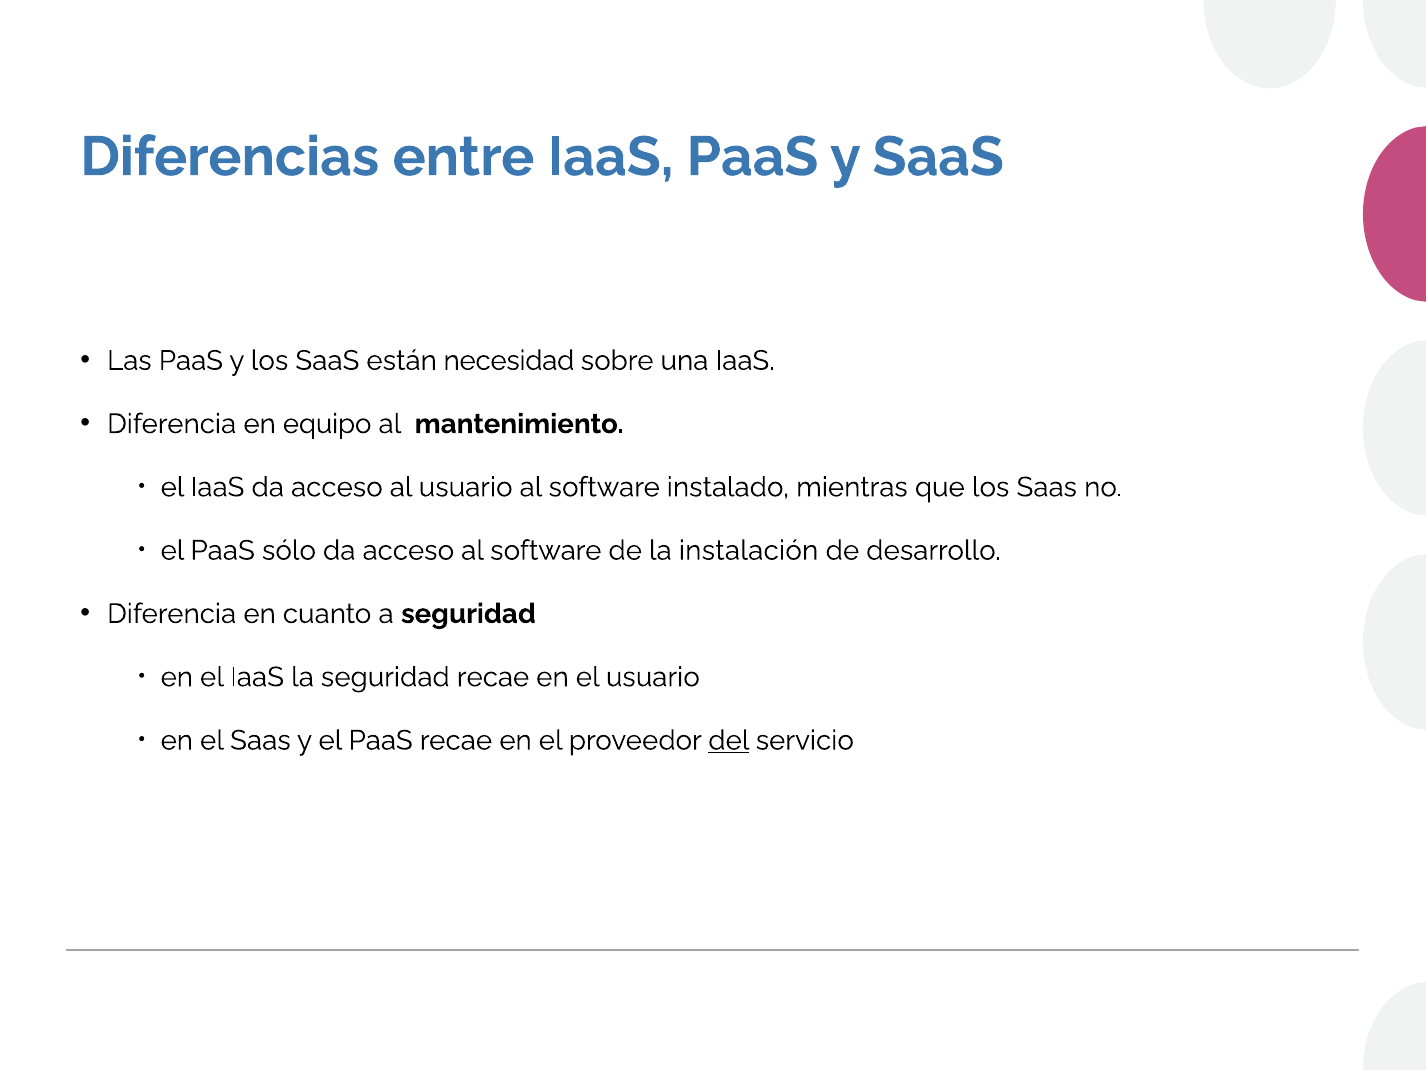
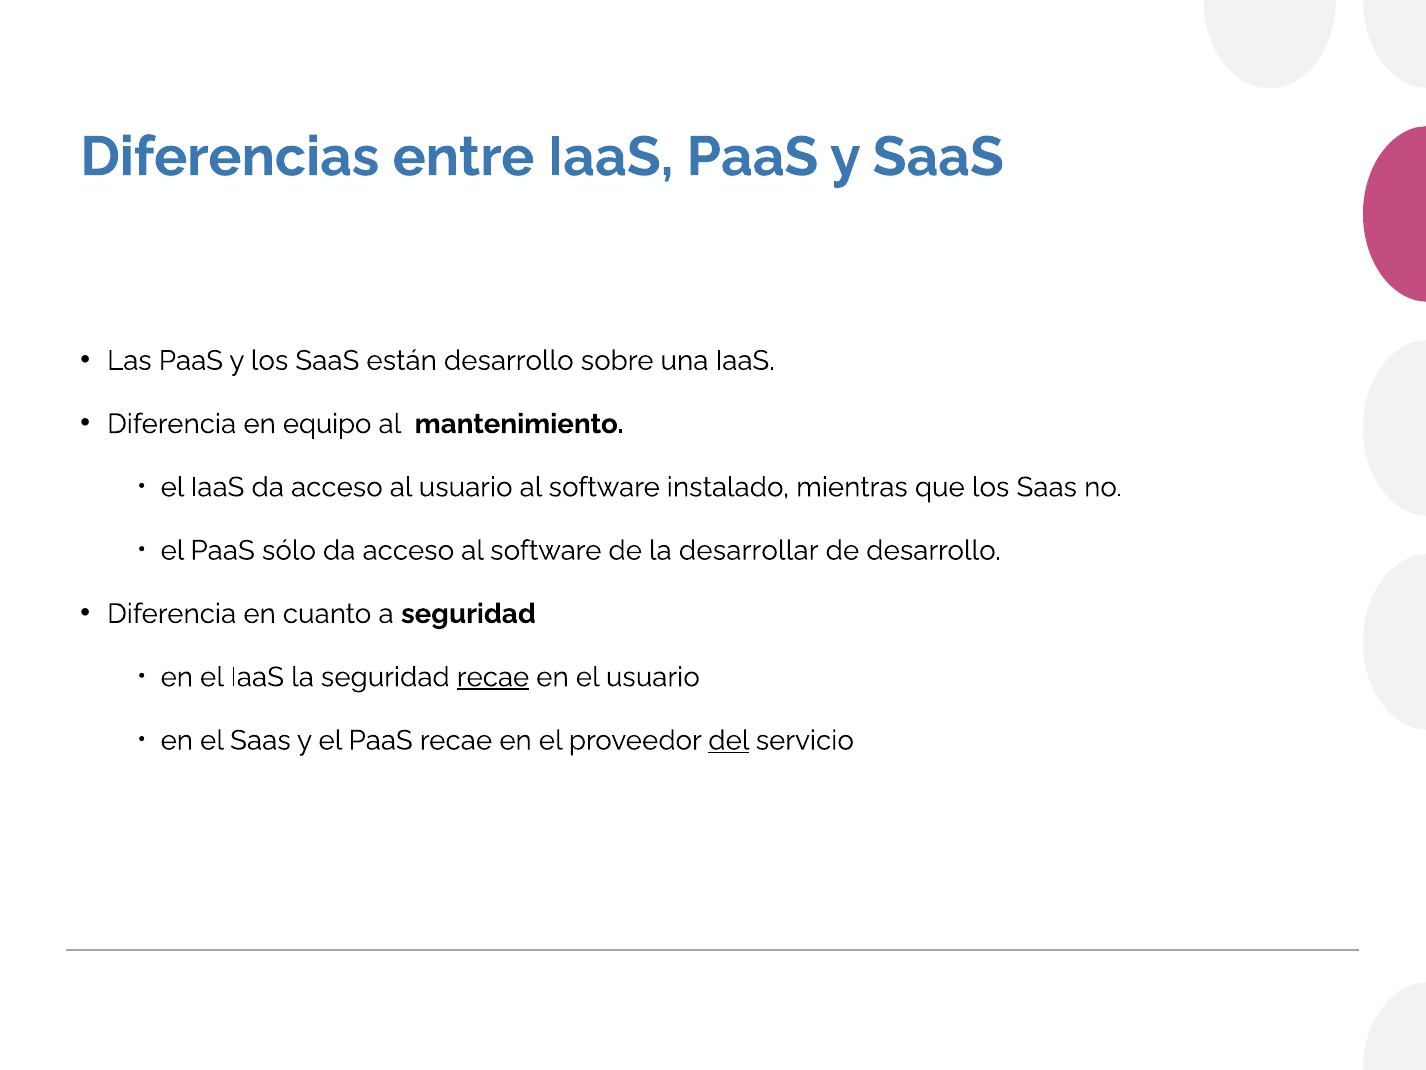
están necesidad: necesidad -> desarrollo (509, 360)
instalación: instalación -> desarrollar (749, 550)
recae underline: none -> present (493, 677)
